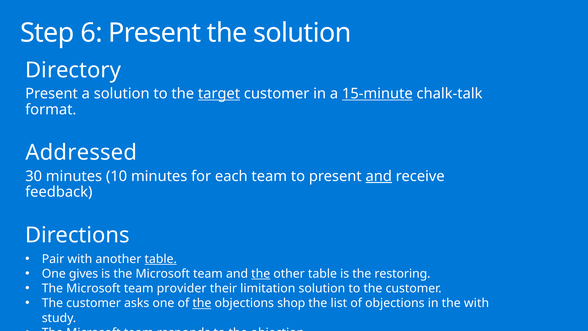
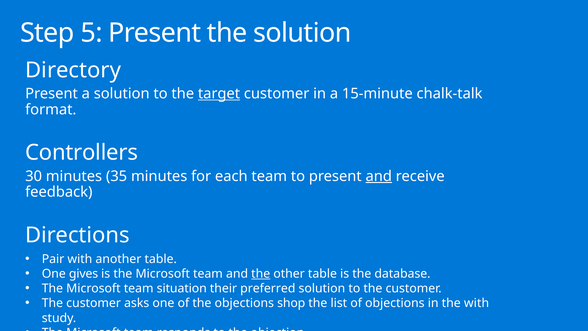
6: 6 -> 5 (92, 33)
15-minute underline: present -> none (377, 94)
Addressed: Addressed -> Controllers (82, 153)
10: 10 -> 35 (117, 176)
table underline: present -> none (161, 259)
restoring: restoring -> database (402, 274)
provider: provider -> situation (182, 288)
limitation: limitation -> preferred (268, 288)
the underline: present -> none (202, 303)
